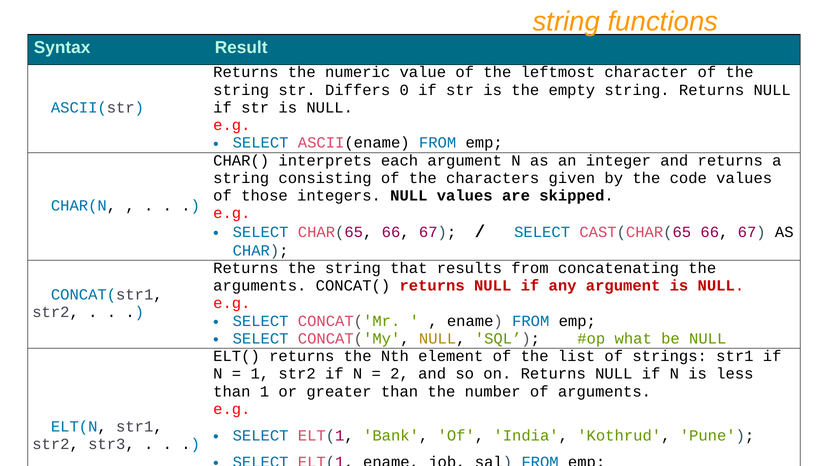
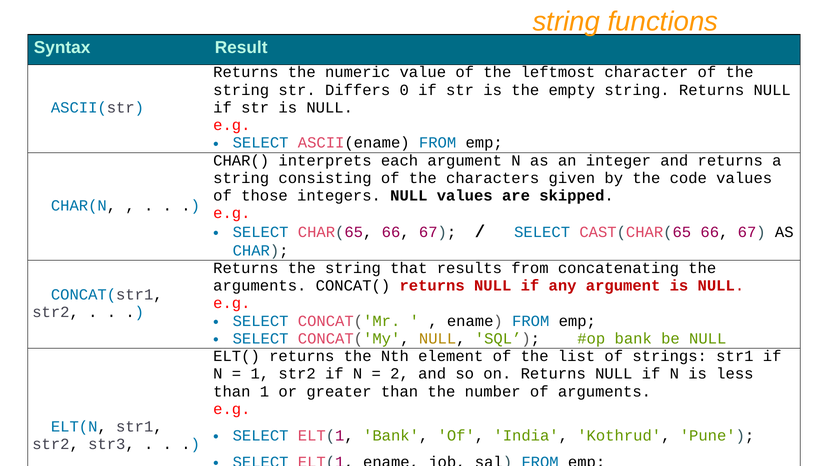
what: what -> bank (633, 338)
